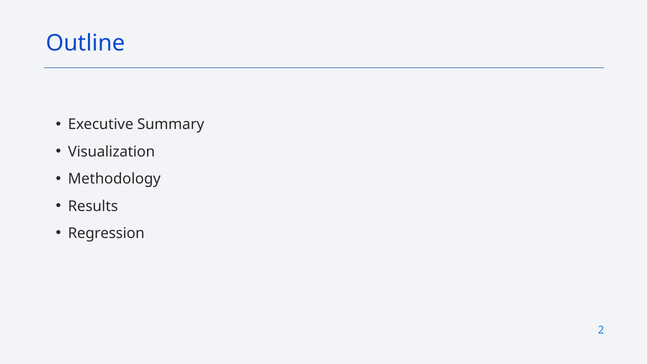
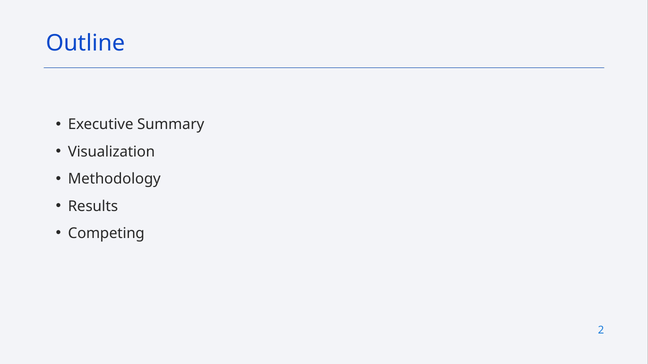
Regression: Regression -> Competing (106, 234)
